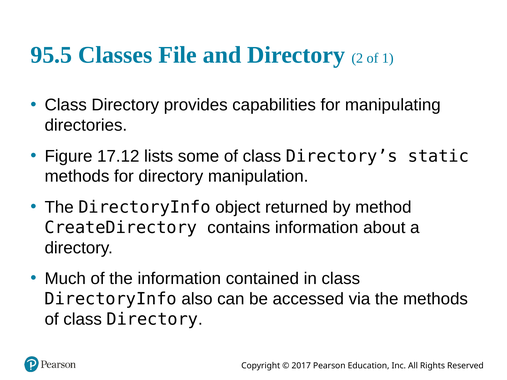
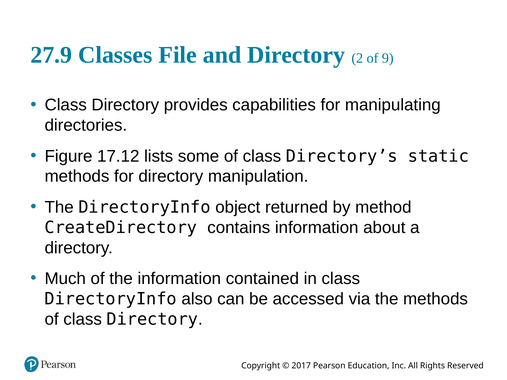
95.5: 95.5 -> 27.9 (51, 55)
1: 1 -> 9 (388, 58)
